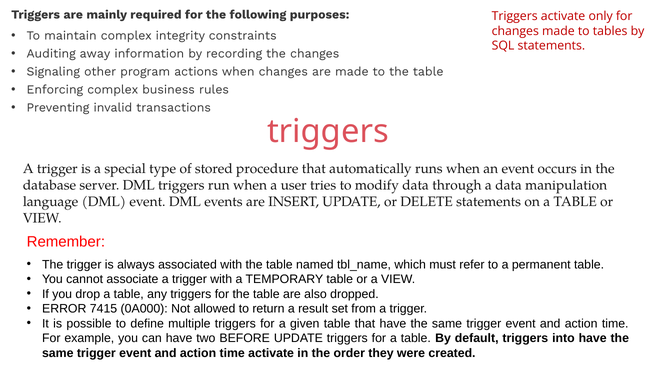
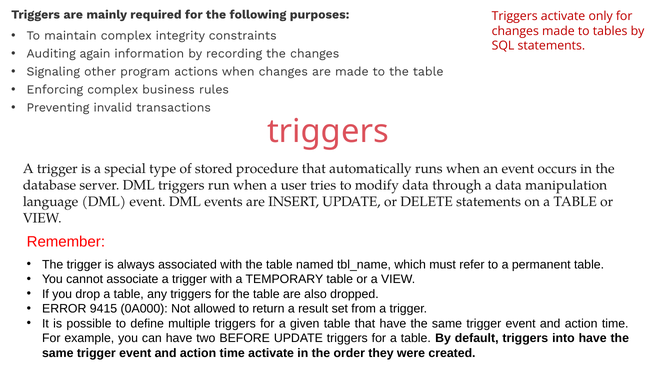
away: away -> again (95, 54)
7415: 7415 -> 9415 (104, 309)
